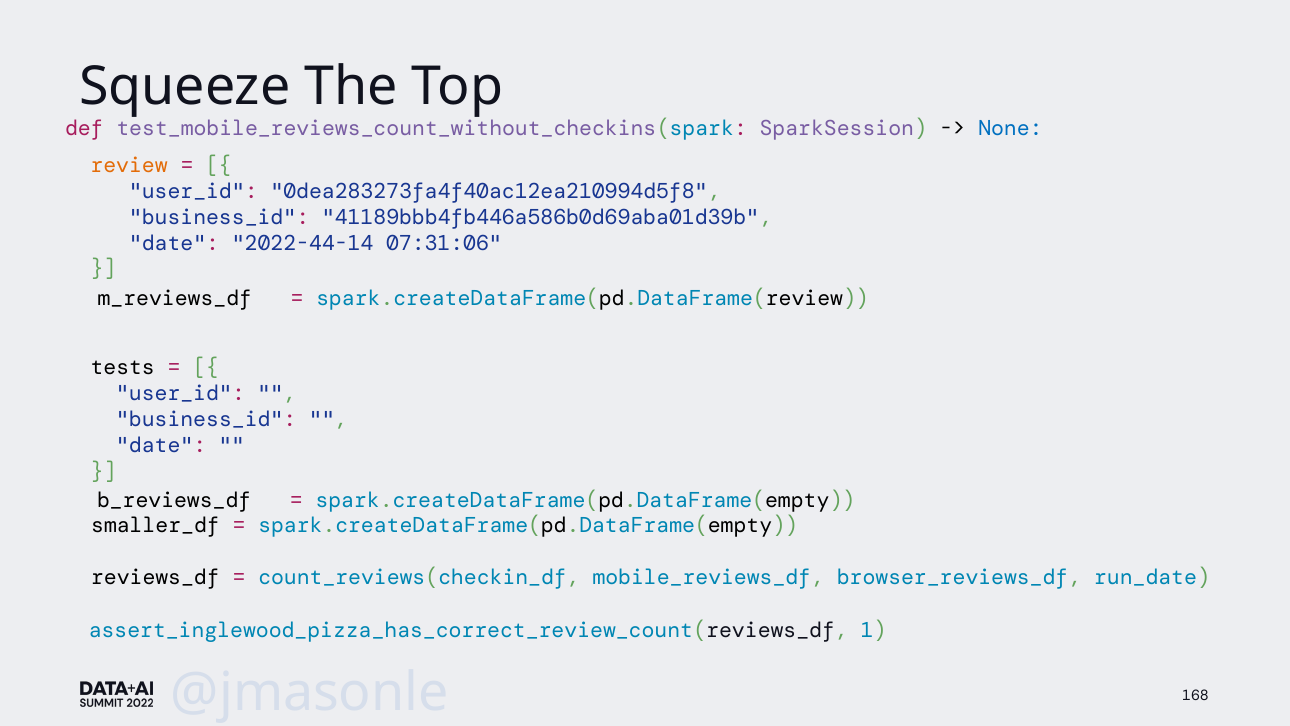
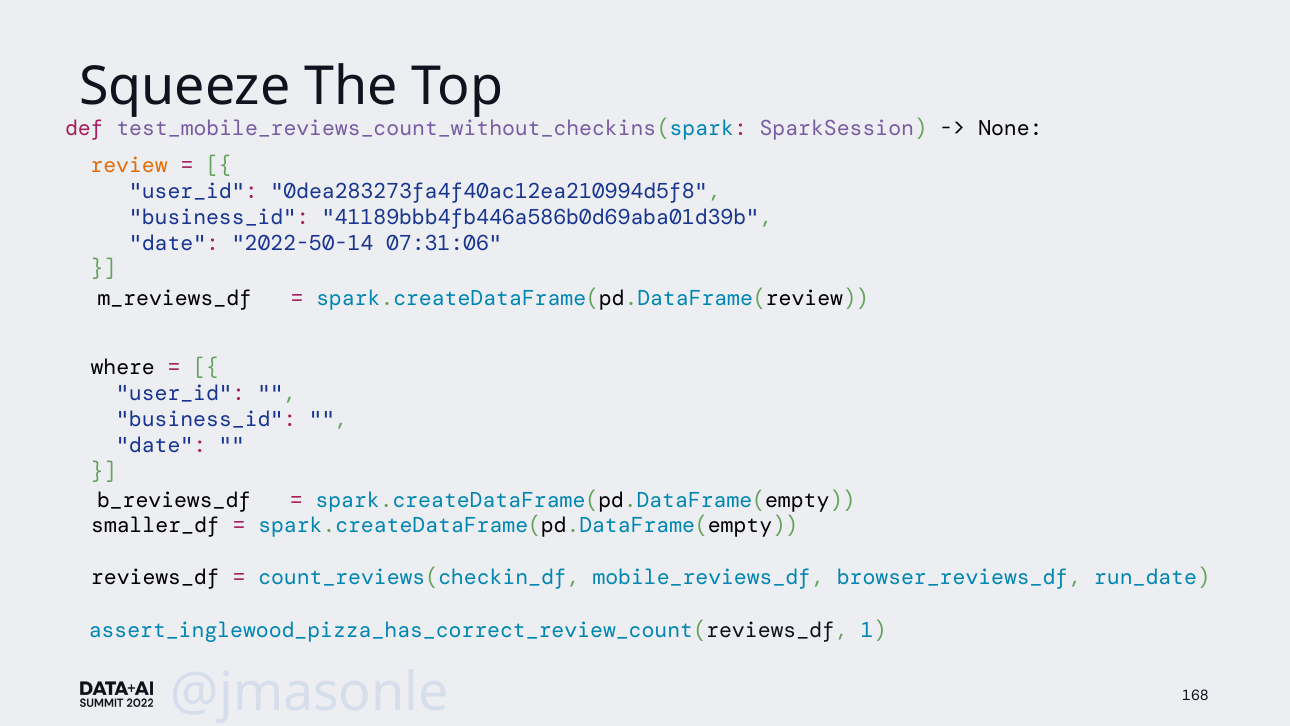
None colour: blue -> black (1010, 128)
2022-44-14: 2022-44-14 -> 2022-50-14 (303, 243)
tests: tests -> where (123, 368)
